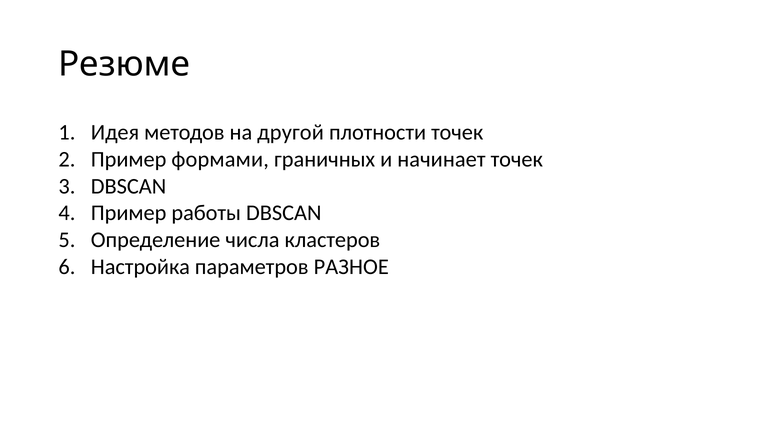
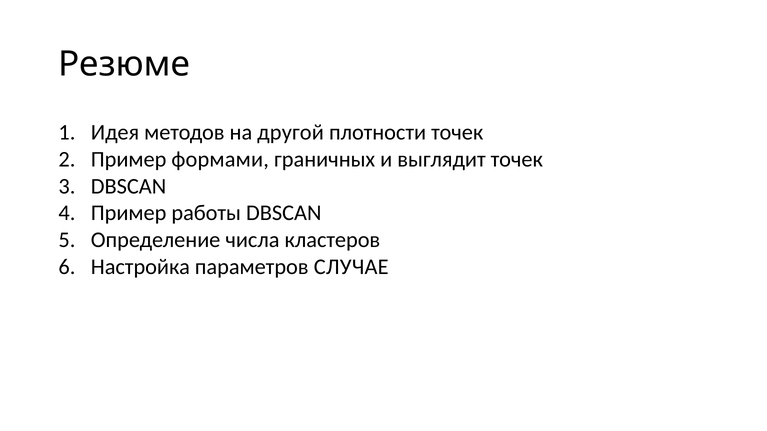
начинает: начинает -> выглядит (442, 160)
РАЗНОЕ: РАЗНОЕ -> СЛУЧАЕ (351, 267)
